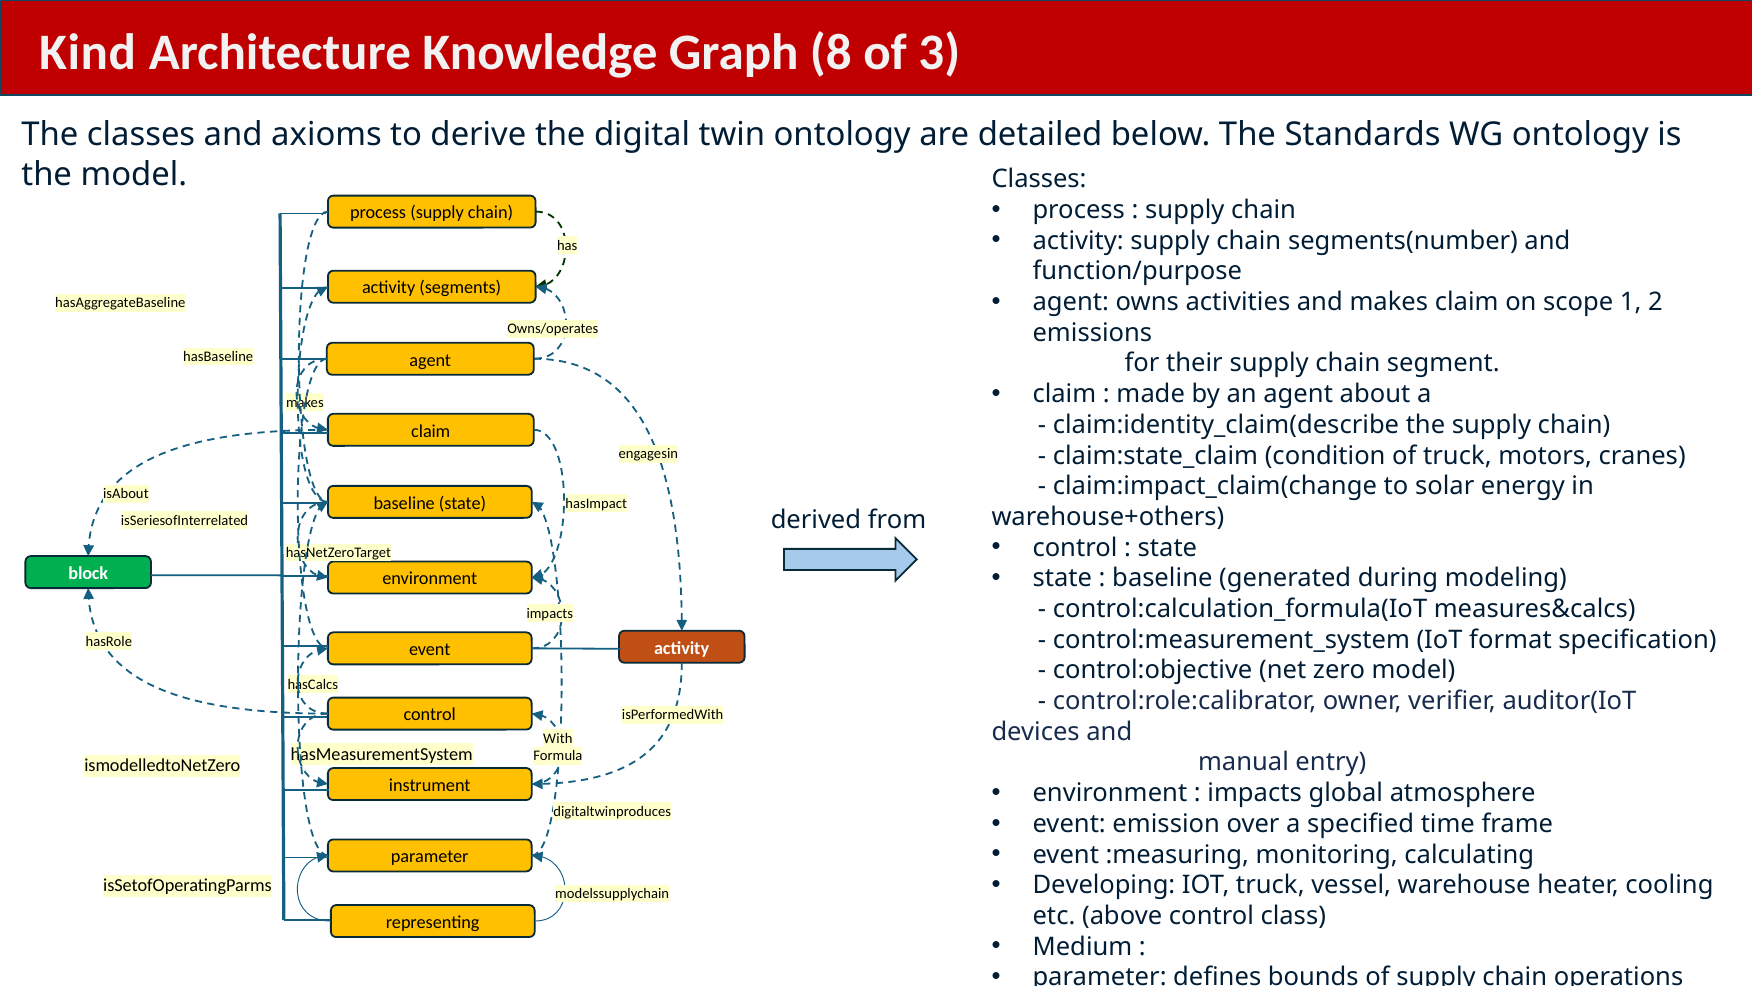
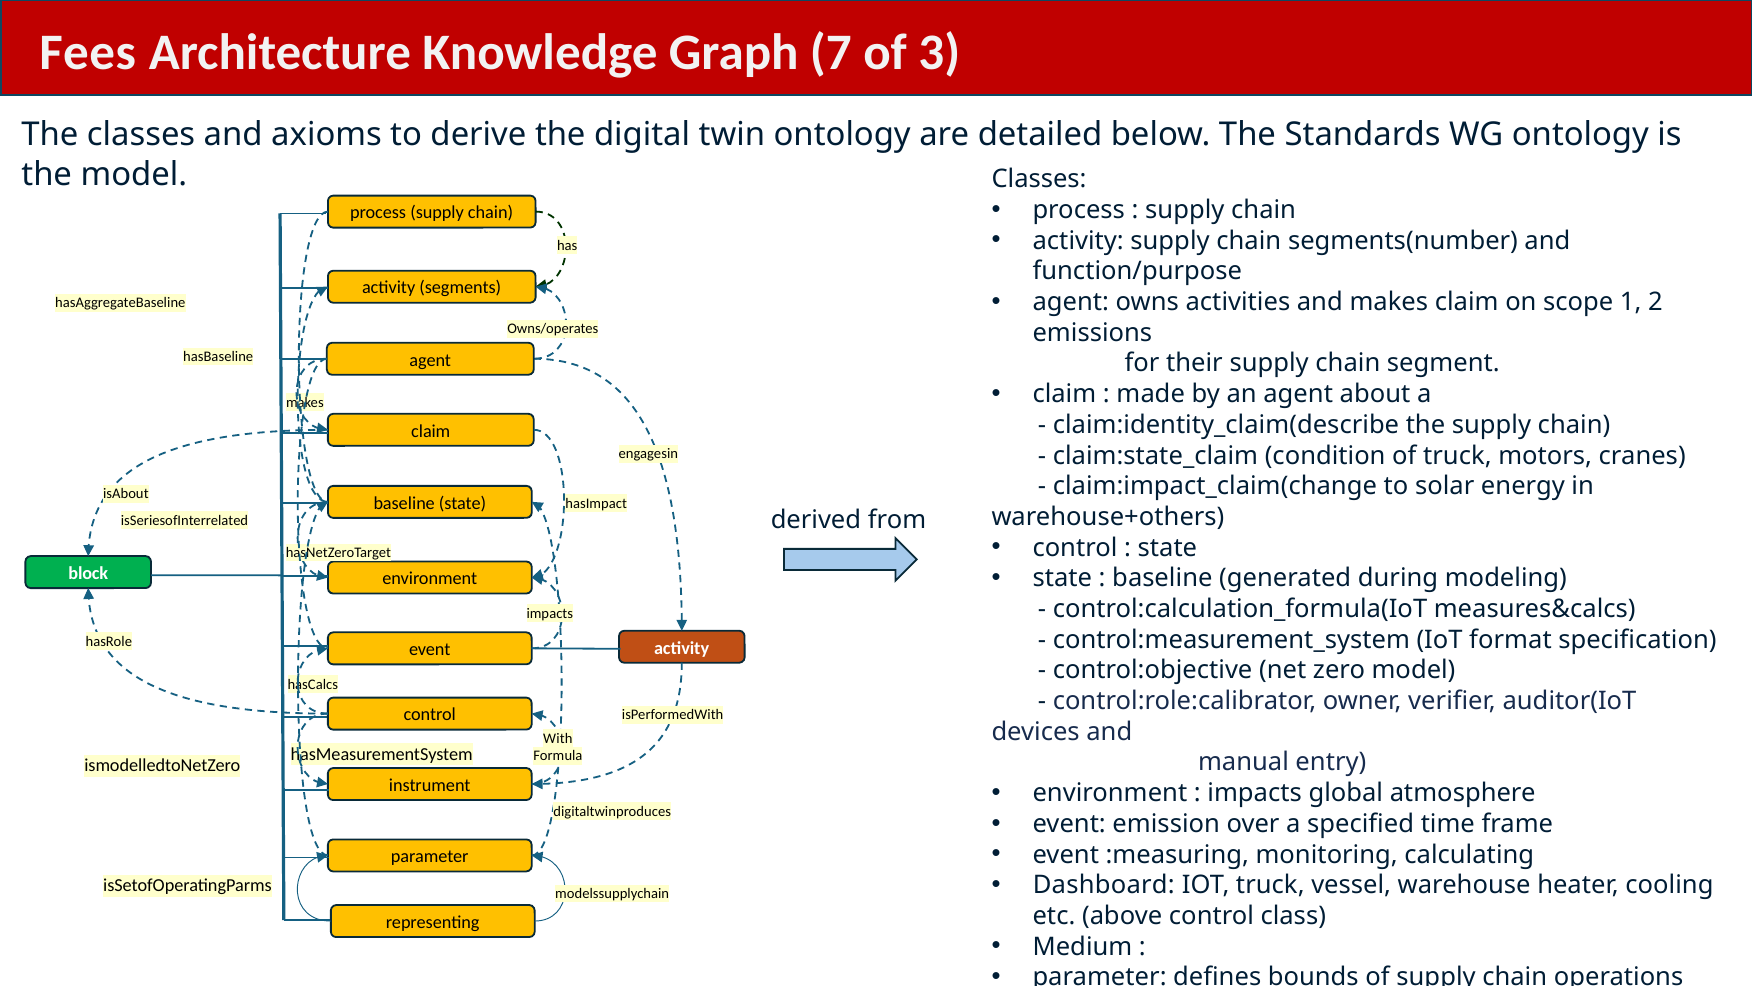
Kind: Kind -> Fees (88, 53)
8: 8 -> 7 (831, 53)
Developing: Developing -> Dashboard (1104, 885)
